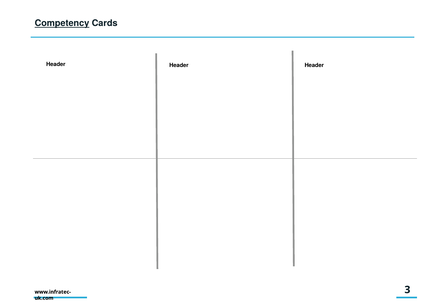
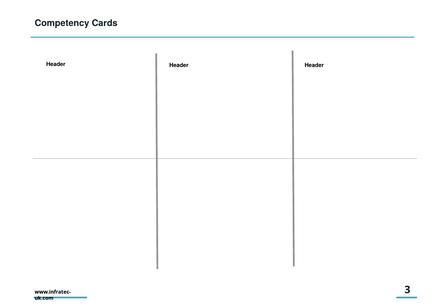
Competency underline: present -> none (62, 23)
